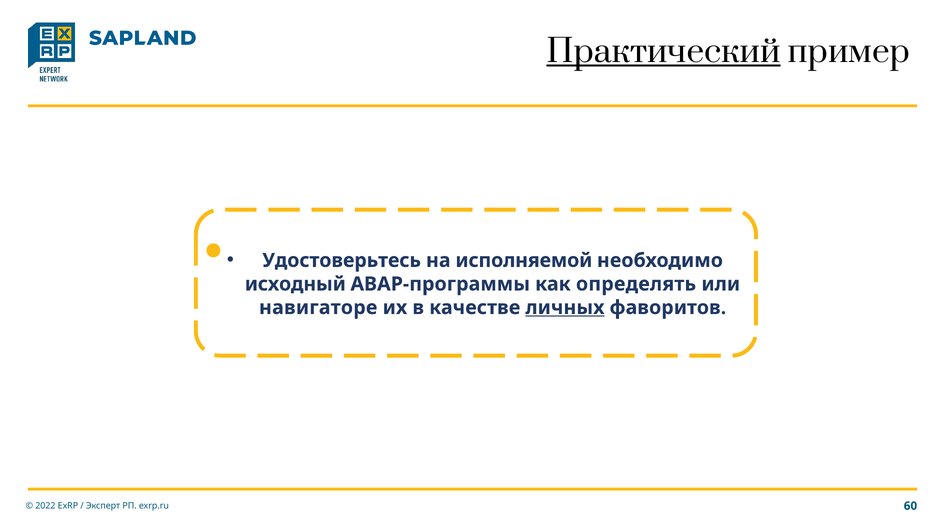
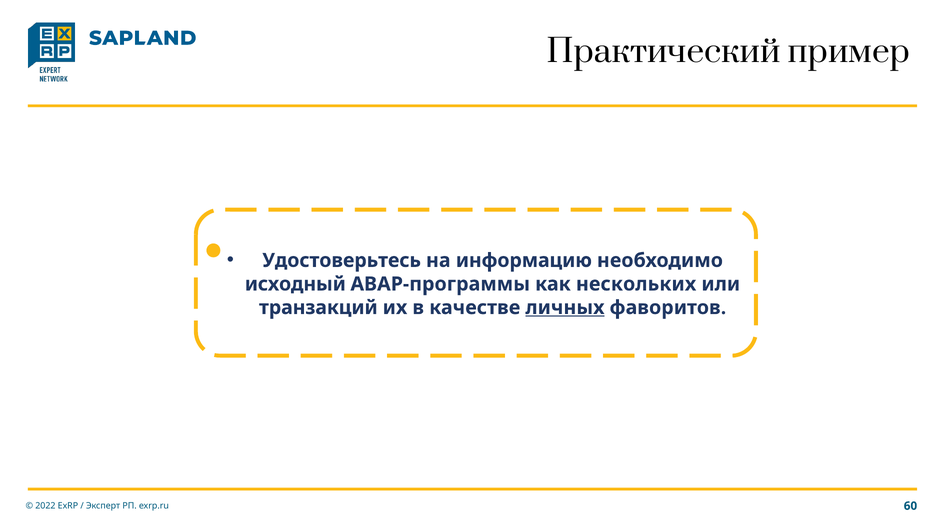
Практический underline: present -> none (664, 52)
исполняемой: исполняемой -> информацию (524, 261)
определять: определять -> нескольких (636, 284)
навигаторе: навигаторе -> транзакций (318, 308)
